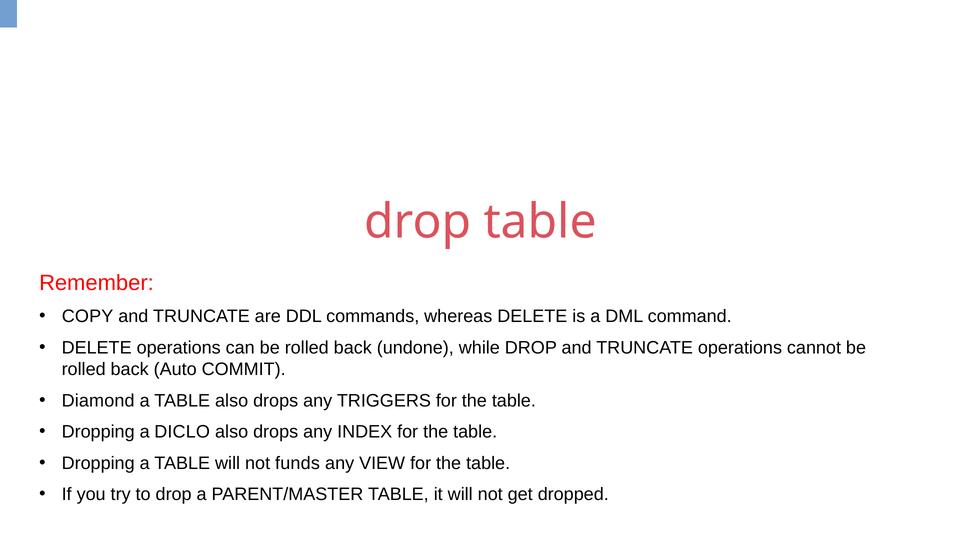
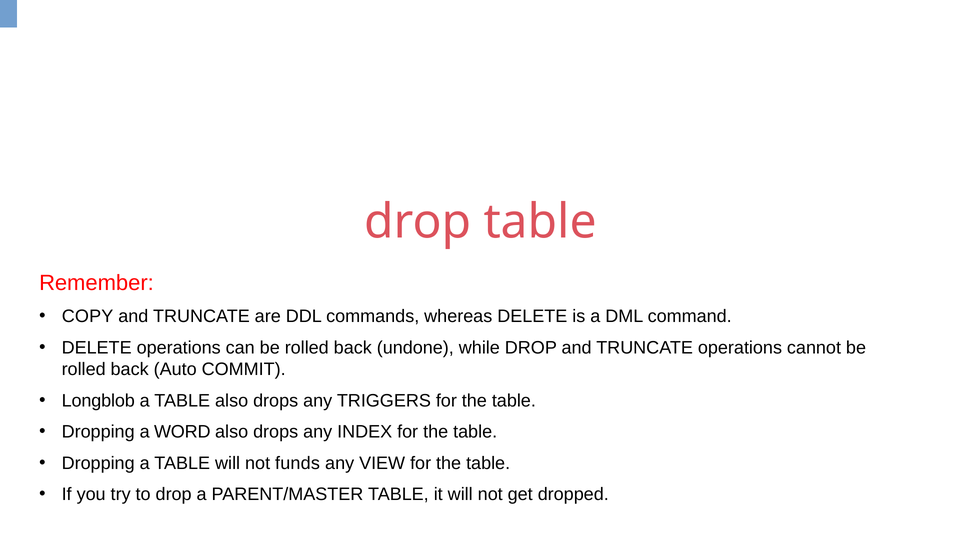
Diamond: Diamond -> Longblob (98, 400)
DICLO: DICLO -> WORD (182, 431)
